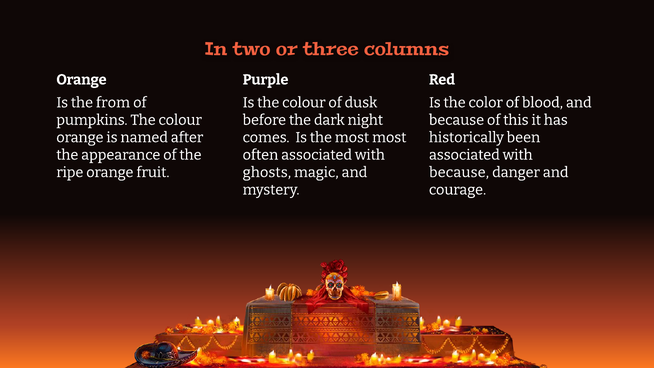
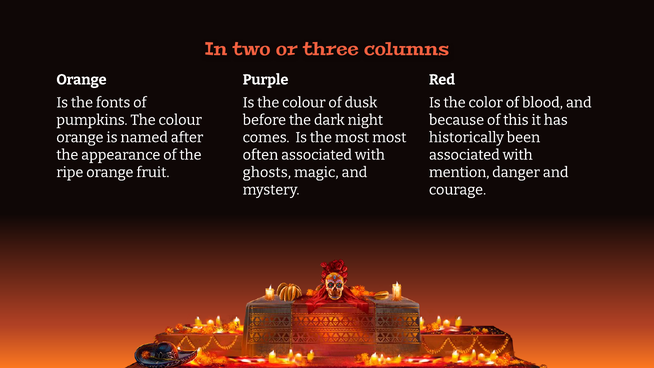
from: from -> fonts (113, 103)
because: because -> mention (459, 172)
